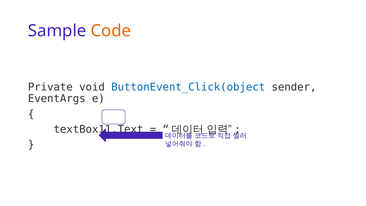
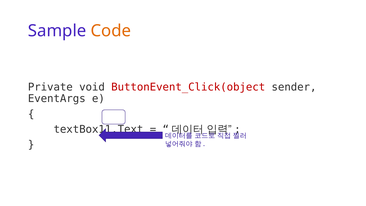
ButtonEvent_Click(object colour: blue -> red (188, 87)
